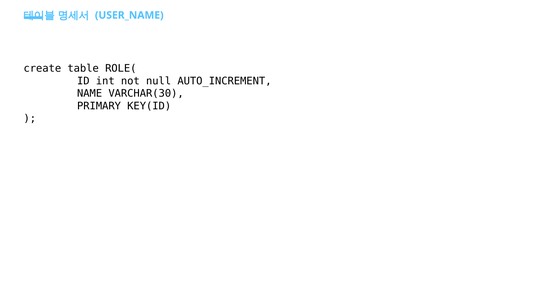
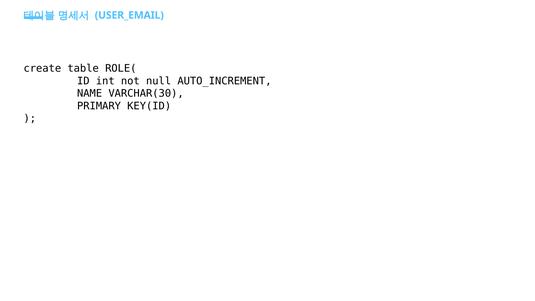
USER_NAME: USER_NAME -> USER_EMAIL (129, 15)
